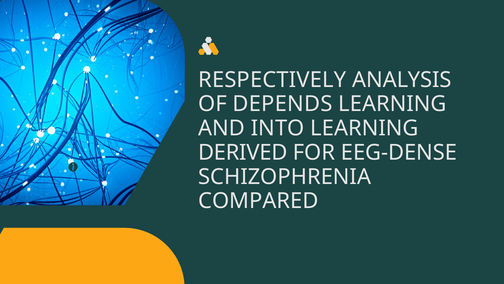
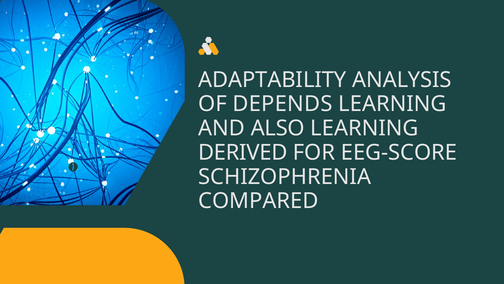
RESPECTIVELY: RESPECTIVELY -> ADAPTABILITY (272, 80)
INTO: INTO -> ALSO (278, 128)
EEG-DENSE: EEG-DENSE -> EEG-SCORE (399, 152)
